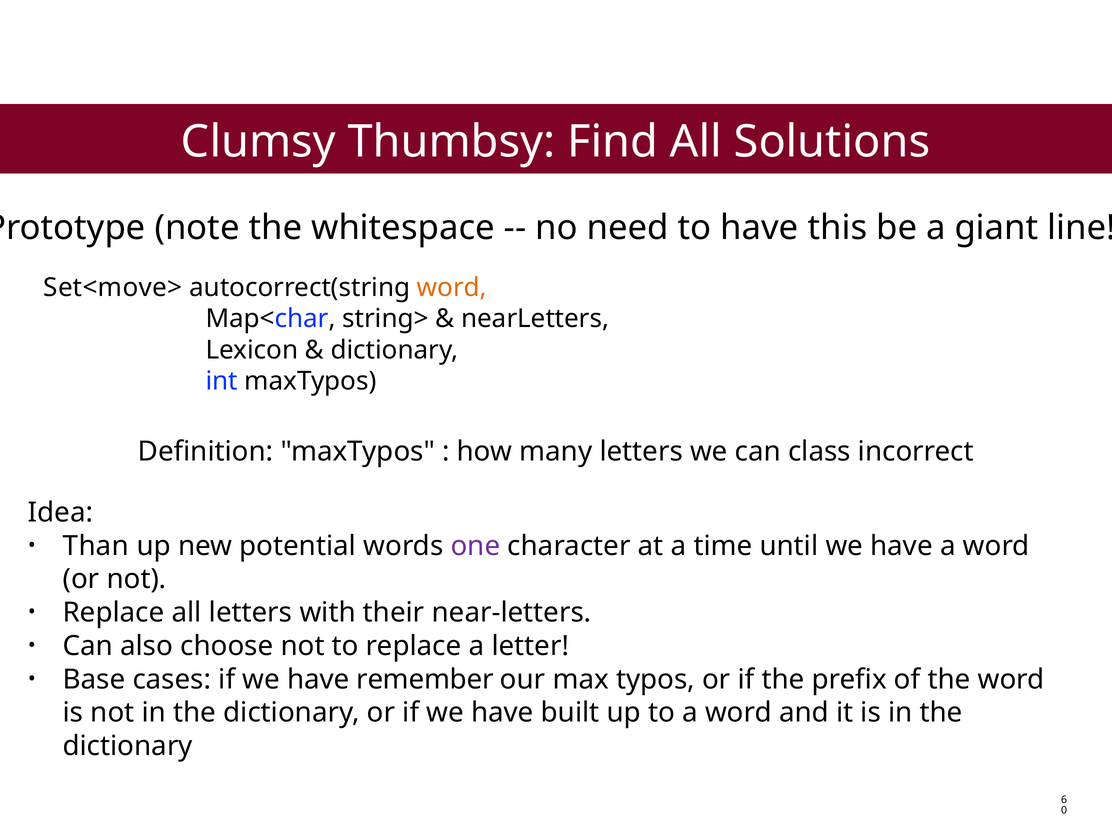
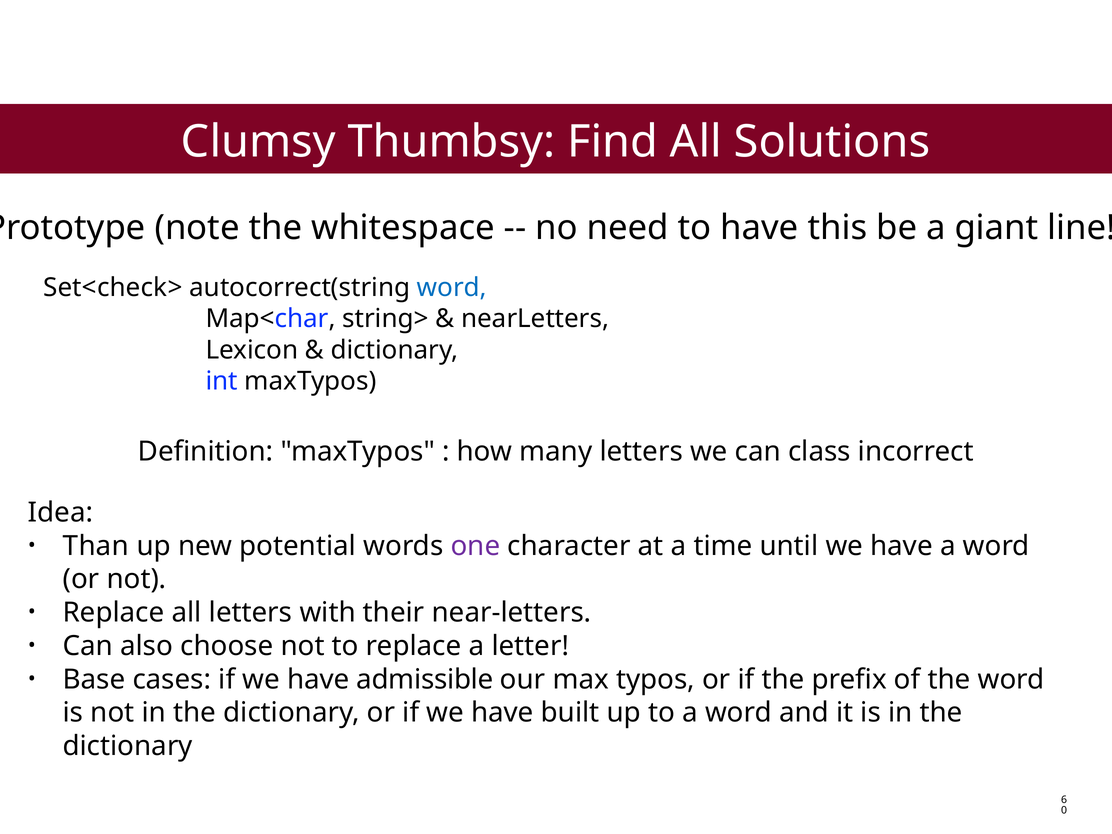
Set<move>: Set<move> -> Set<check> (113, 287)
word colour: orange -> blue (452, 287)
remember: remember -> admissible (425, 679)
